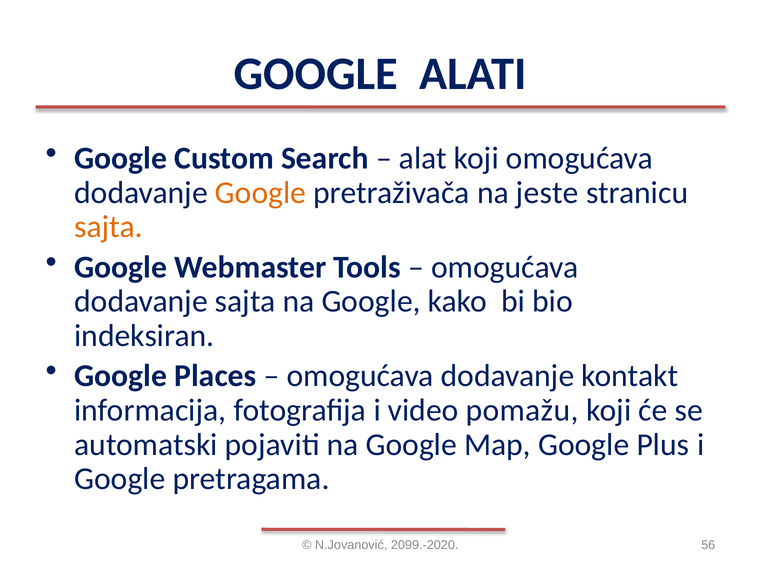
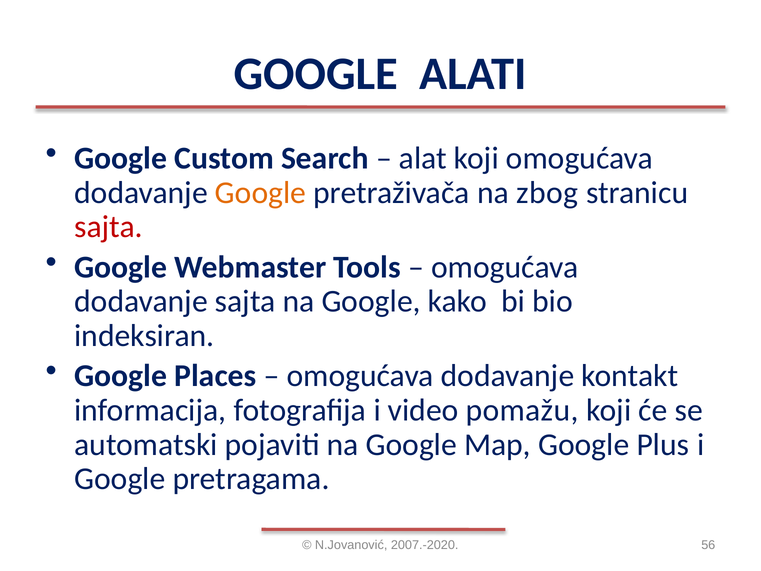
jeste: jeste -> zbog (547, 192)
sajta colour: orange -> red (108, 227)
2099.-2020: 2099.-2020 -> 2007.-2020 (425, 545)
